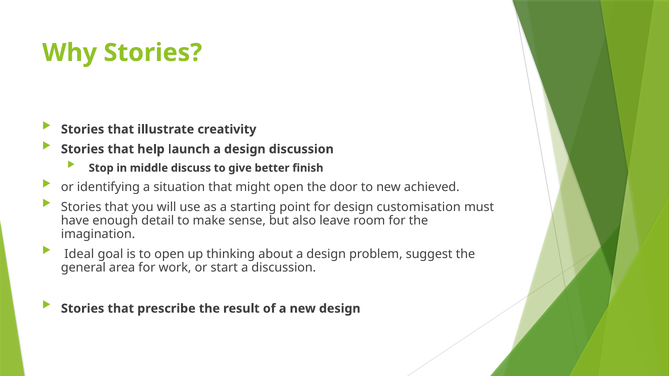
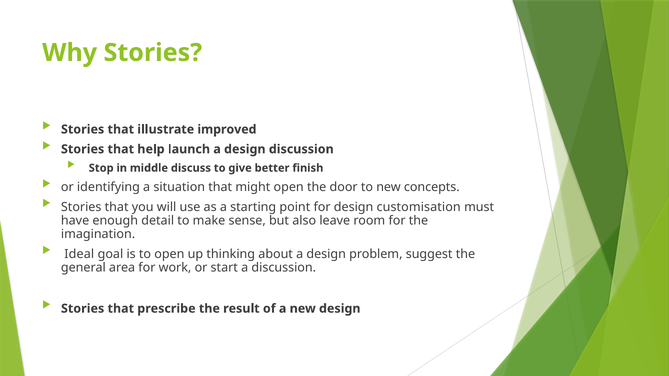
creativity: creativity -> improved (227, 129)
achieved: achieved -> concepts (432, 187)
